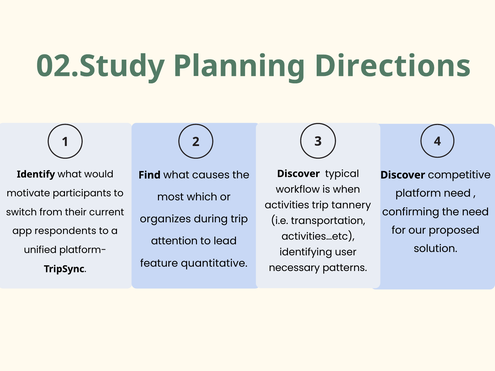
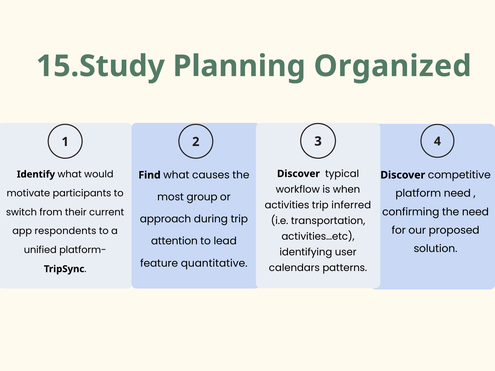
02.Study: 02.Study -> 15.Study (100, 66)
Directions: Directions -> Organized (393, 66)
which: which -> group (202, 197)
tannery: tannery -> inferred (351, 205)
organizes: organizes -> approach (166, 219)
necessary: necessary -> calendars (294, 268)
